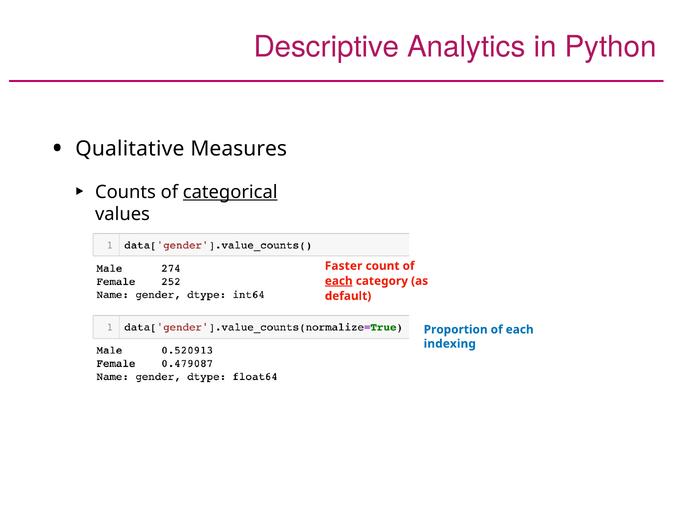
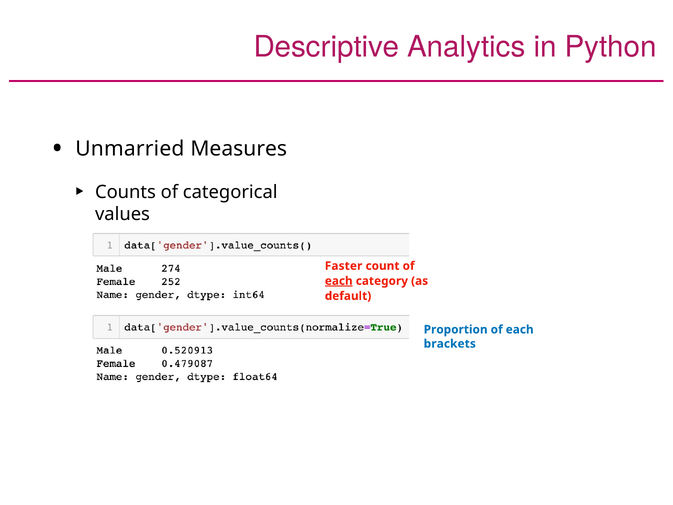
Qualitative: Qualitative -> Unmarried (130, 149)
categorical underline: present -> none (230, 192)
indexing: indexing -> brackets (450, 344)
